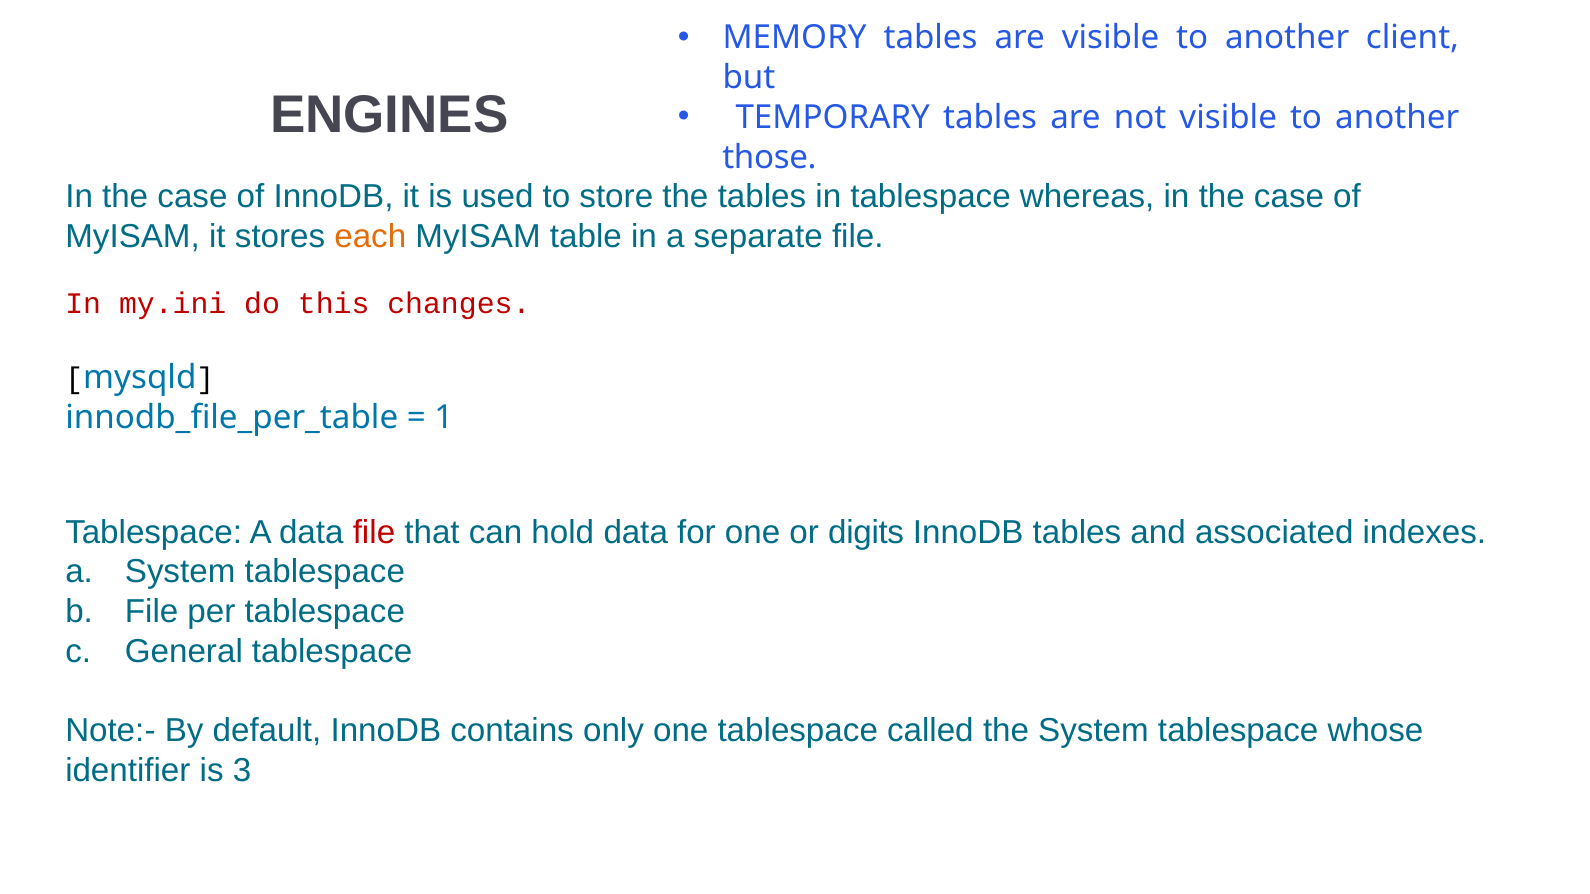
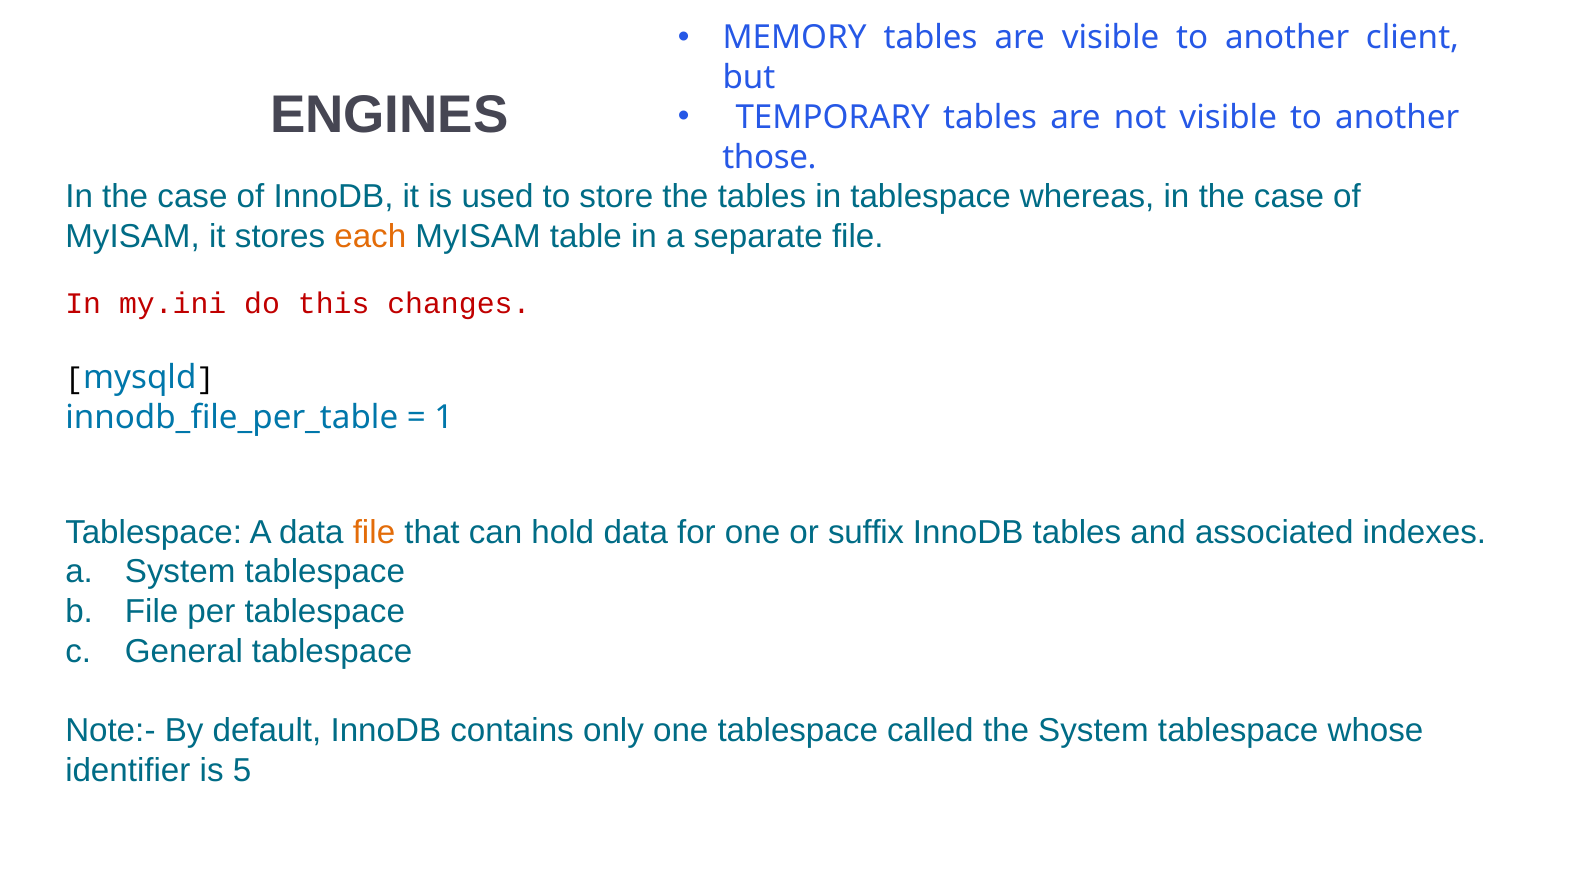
file colour: red -> orange (374, 532)
digits: digits -> suffix (866, 532)
3: 3 -> 5 (242, 771)
